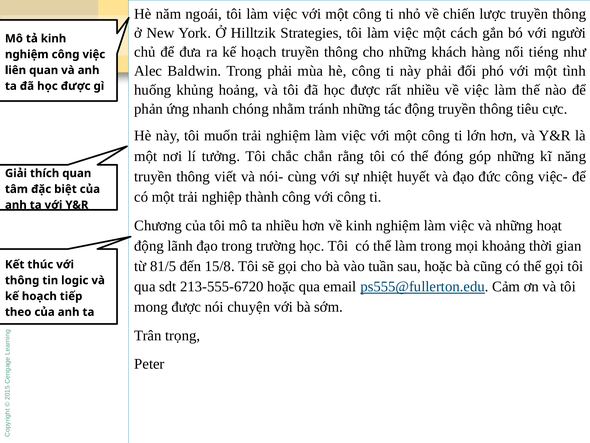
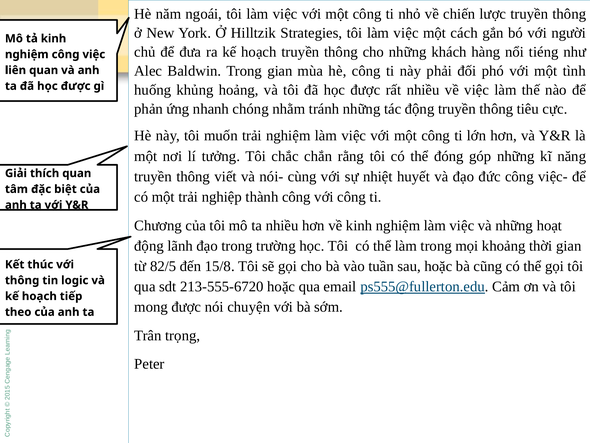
Trong phải: phải -> gian (280, 71)
81/5: 81/5 -> 82/5 (163, 266)
